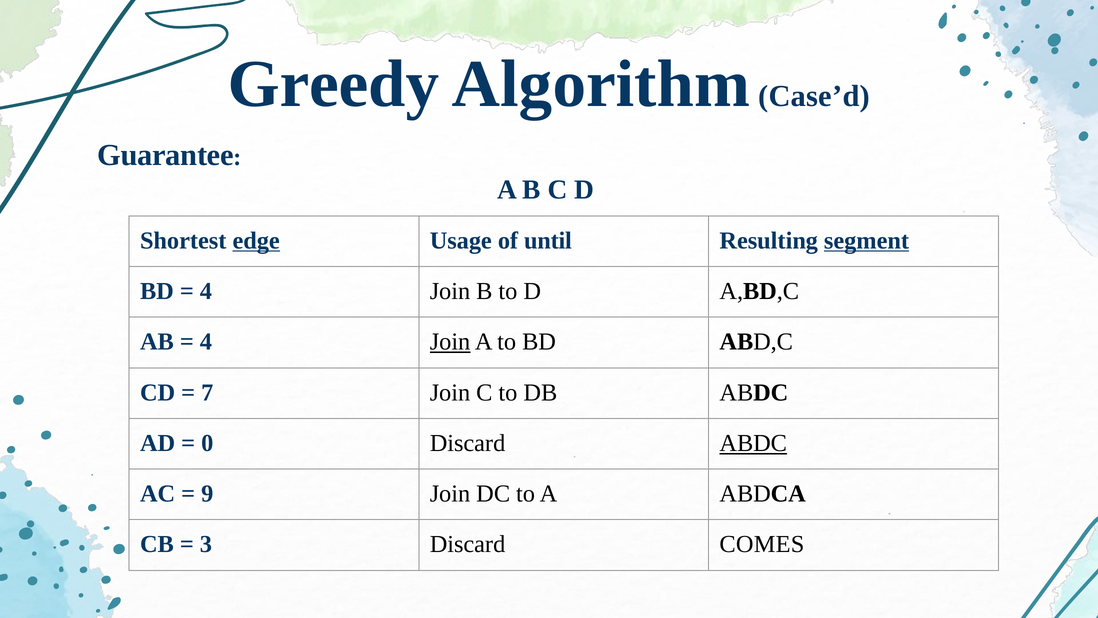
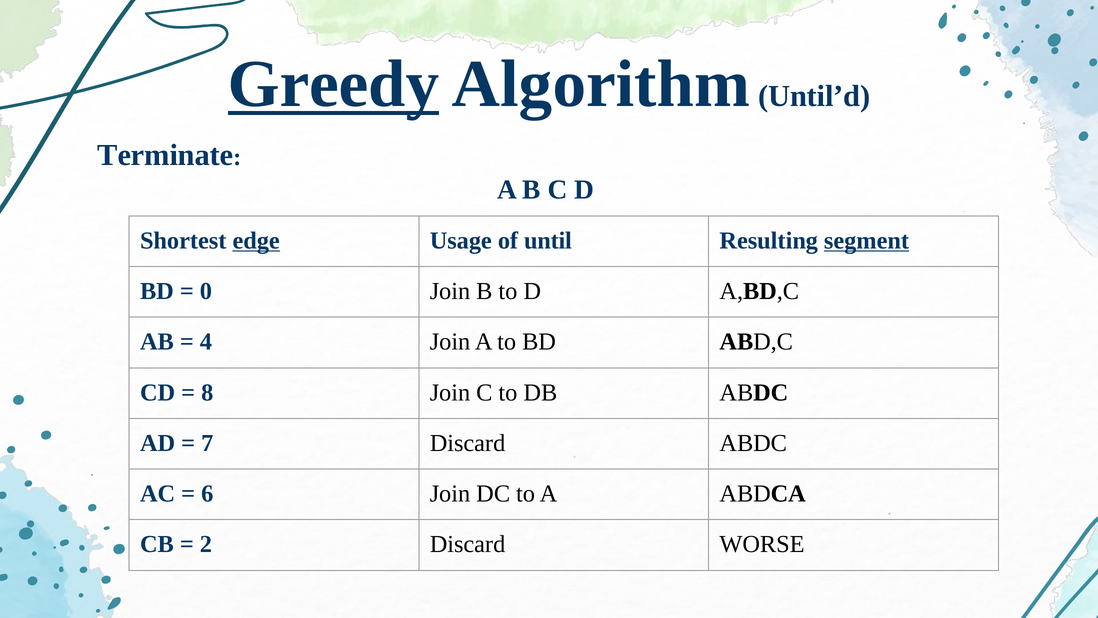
Greedy underline: none -> present (333, 84)
Case’d: Case’d -> Until’d (814, 96)
Guarantee: Guarantee -> Terminate (165, 155)
4: 4 -> 0 (206, 291)
Join underline: present -> none (450, 342)
7: 7 -> 8 (207, 392)
0: 0 -> 7 (207, 443)
ABDC underline: present -> none (753, 443)
9: 9 -> 6 (207, 493)
3: 3 -> 2 (206, 544)
COMES: COMES -> WORSE (762, 544)
